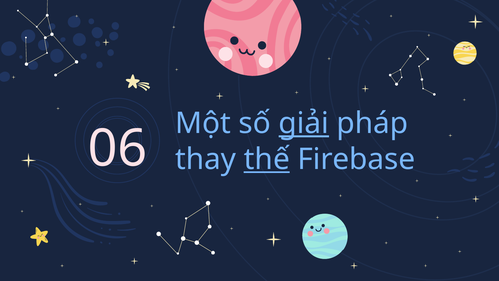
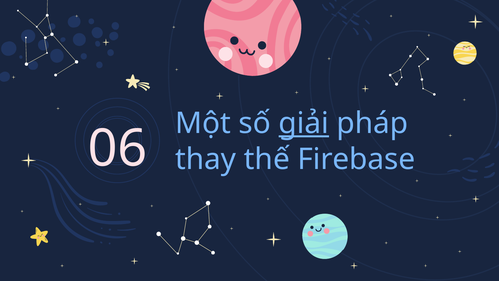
thế underline: present -> none (267, 159)
